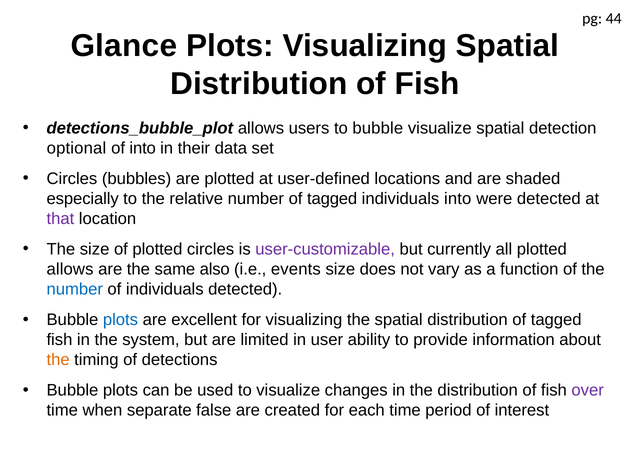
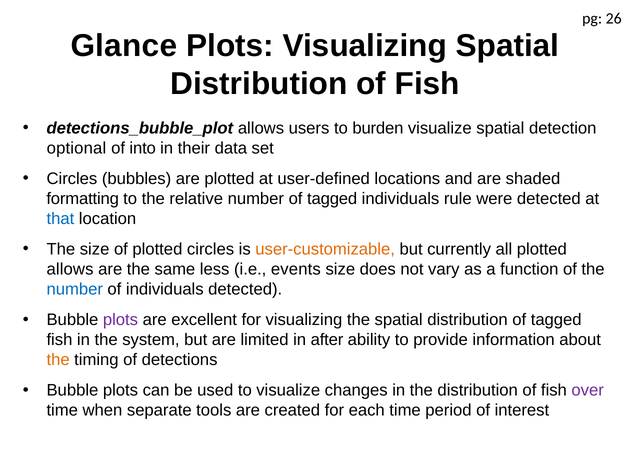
44: 44 -> 26 (614, 18)
to bubble: bubble -> burden (378, 128)
especially: especially -> formatting (83, 199)
individuals into: into -> rule (458, 199)
that colour: purple -> blue (60, 219)
user-customizable colour: purple -> orange (325, 249)
also: also -> less (215, 269)
plots colour: blue -> purple (120, 320)
user: user -> after (327, 340)
false: false -> tools (214, 410)
